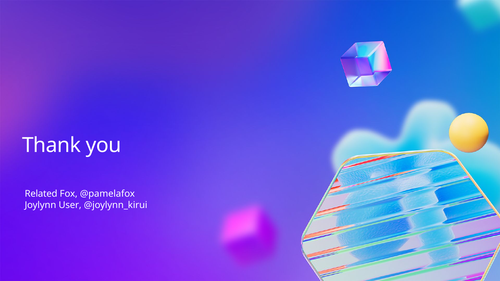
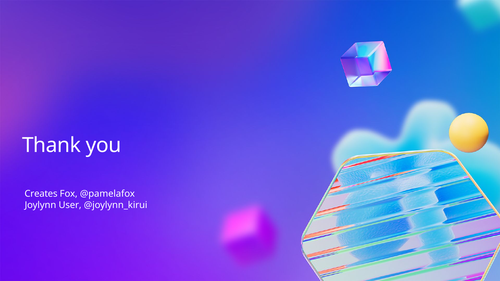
Related: Related -> Creates (41, 194)
